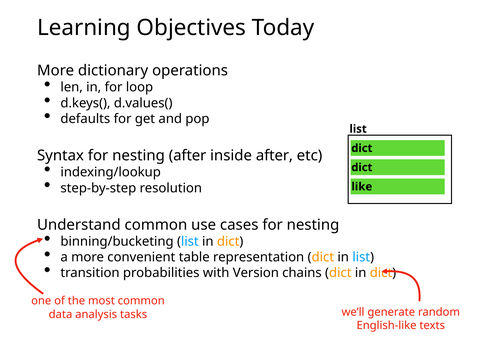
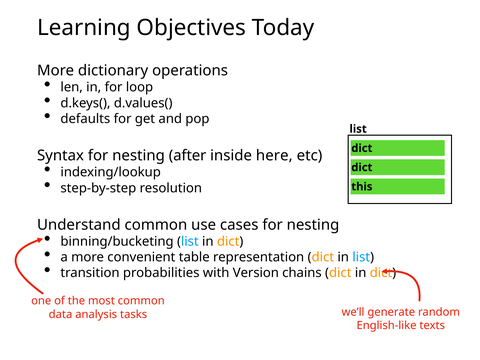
inside after: after -> here (274, 156)
like: like -> this (362, 187)
